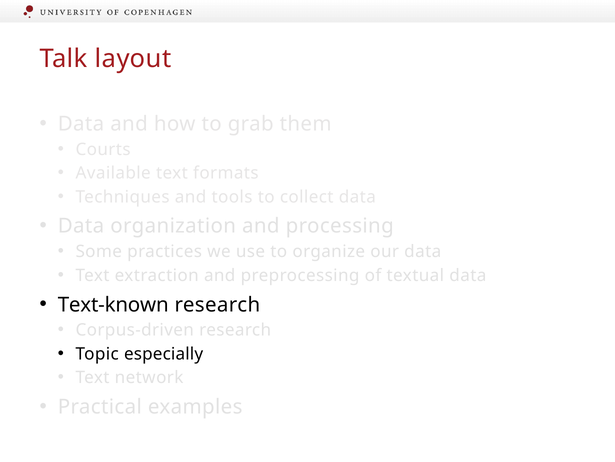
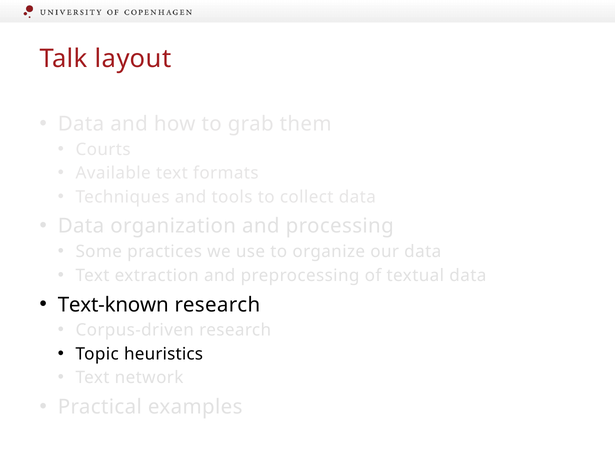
especially: especially -> heuristics (164, 353)
